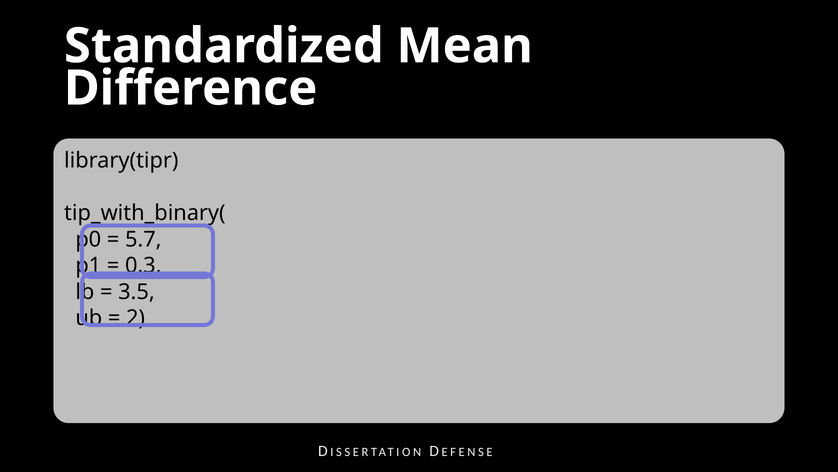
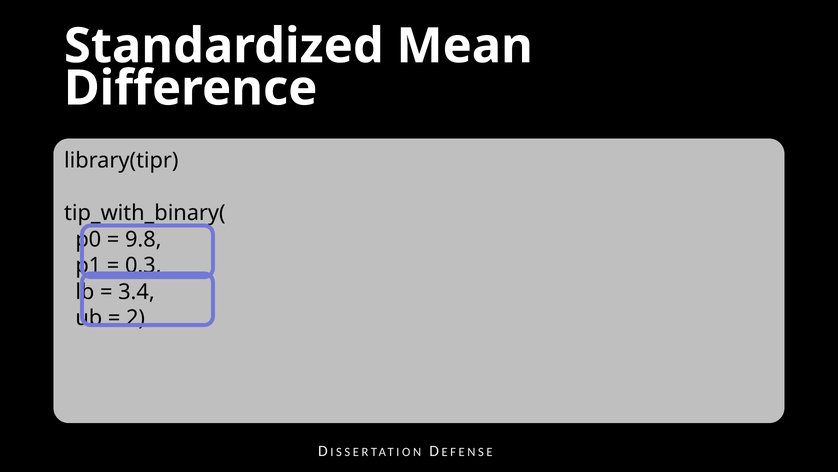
5.7: 5.7 -> 9.8 (143, 239)
3.5: 3.5 -> 3.4 (136, 291)
